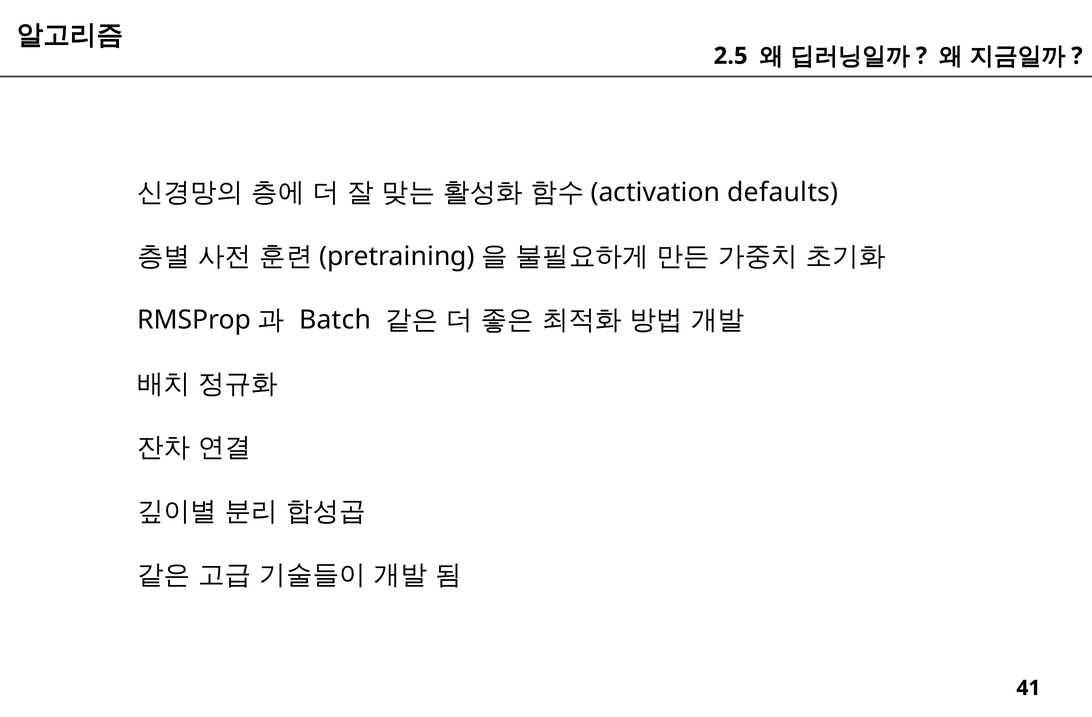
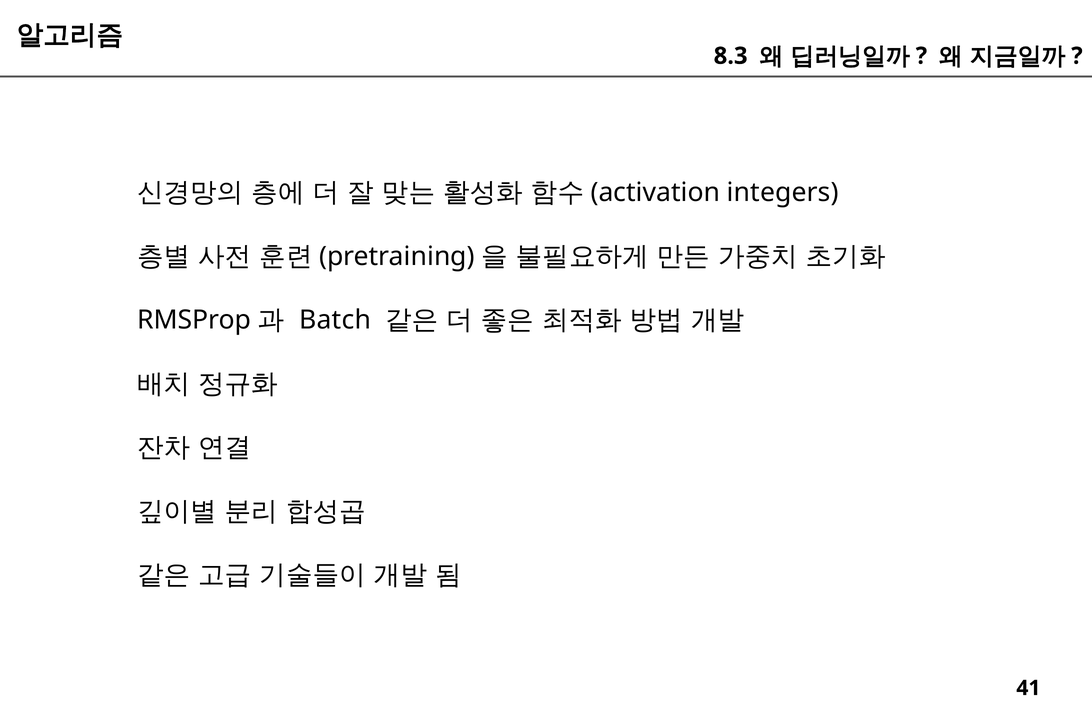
2.5: 2.5 -> 8.3 (731, 56)
defaults: defaults -> integers (783, 193)
